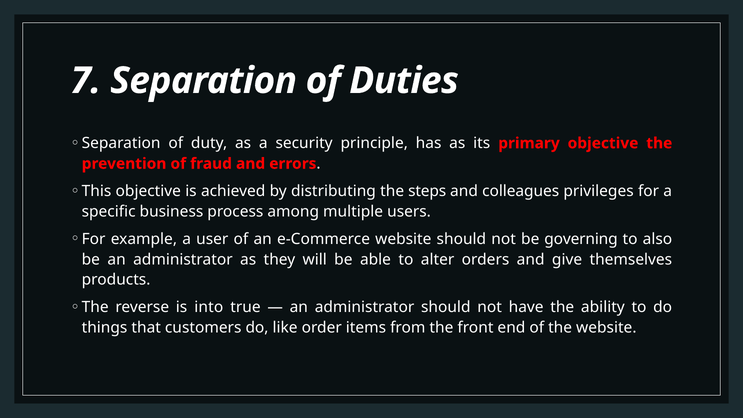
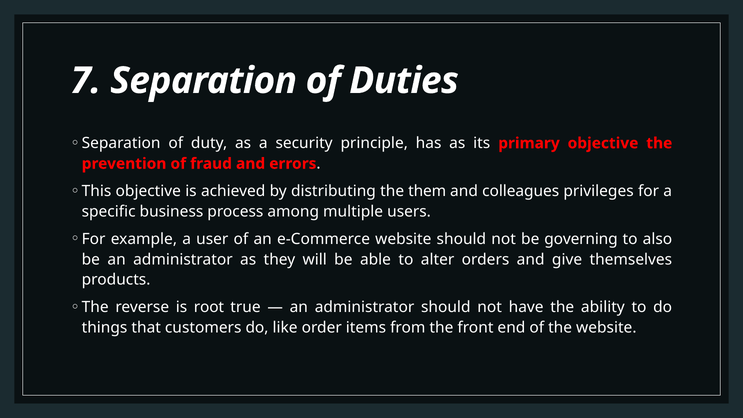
steps: steps -> them (427, 191)
into: into -> root (209, 307)
